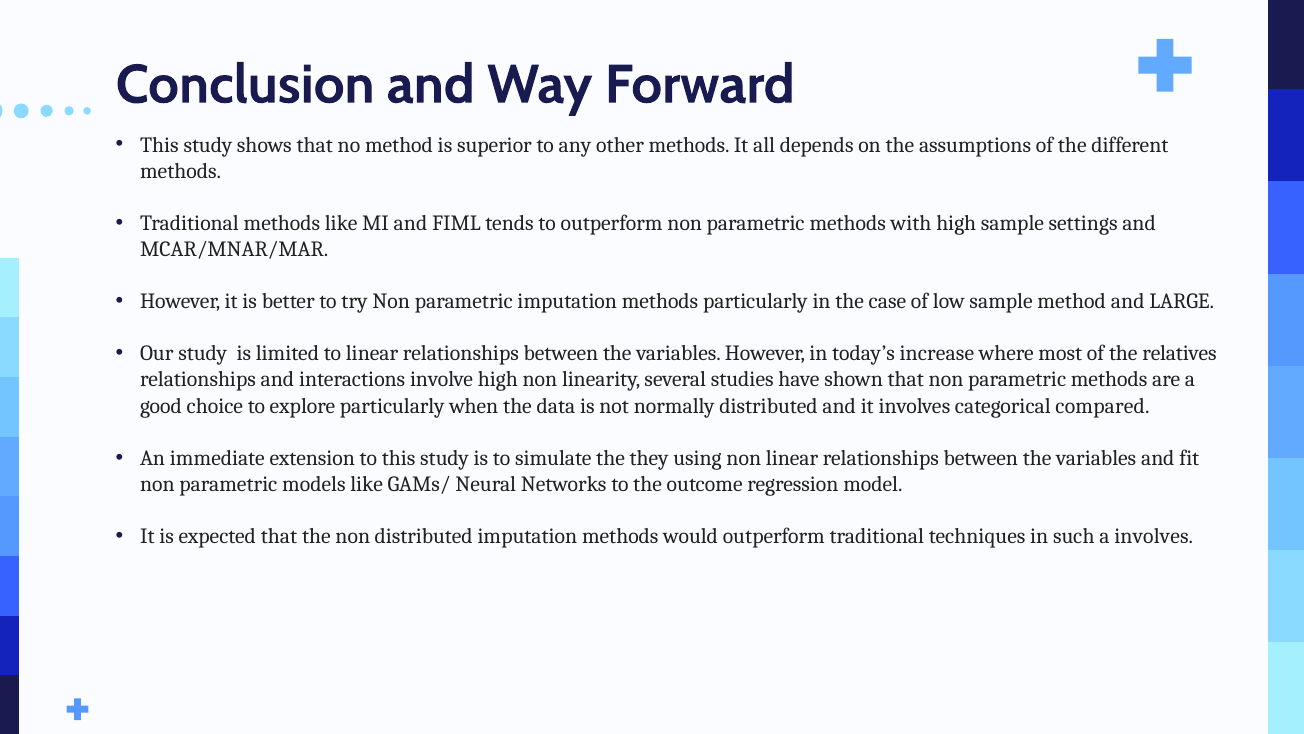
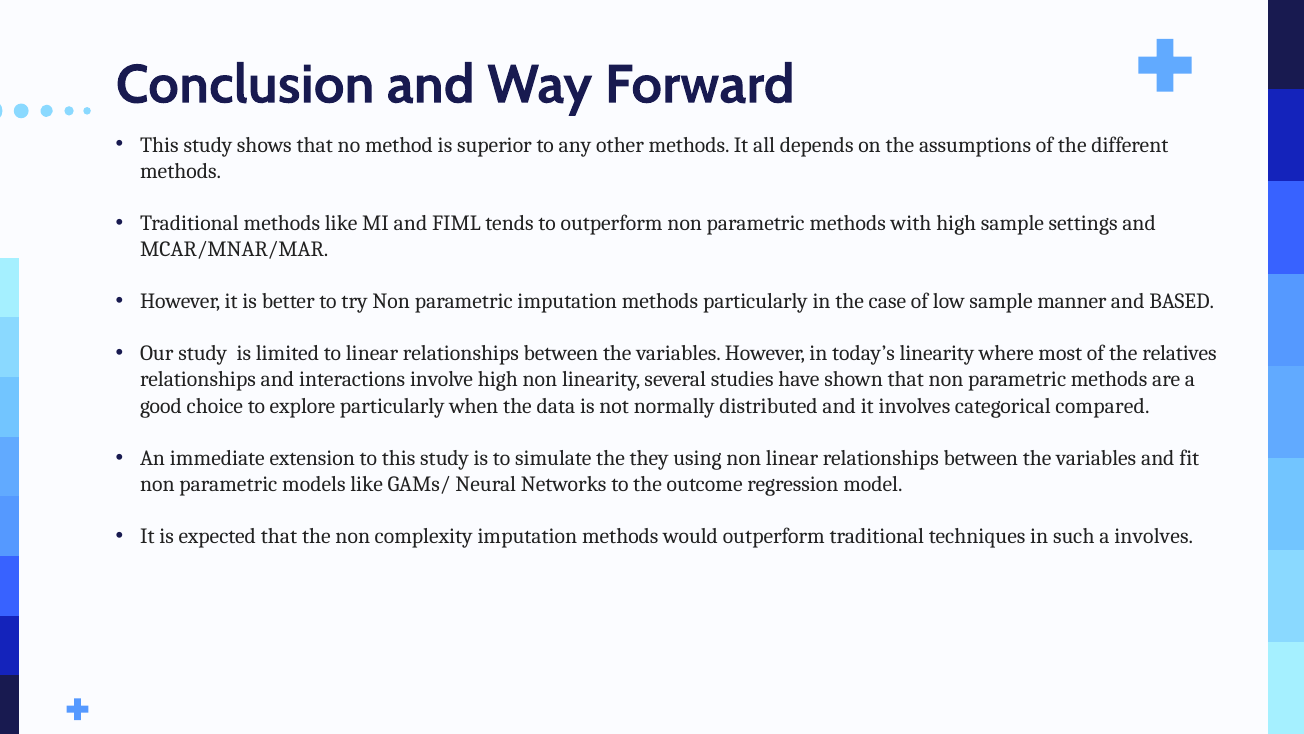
sample method: method -> manner (1072, 301)
LARGE: LARGE -> BASED (1182, 301)
today’s increase: increase -> linearity (937, 353)
non distributed: distributed -> complexity (424, 536)
